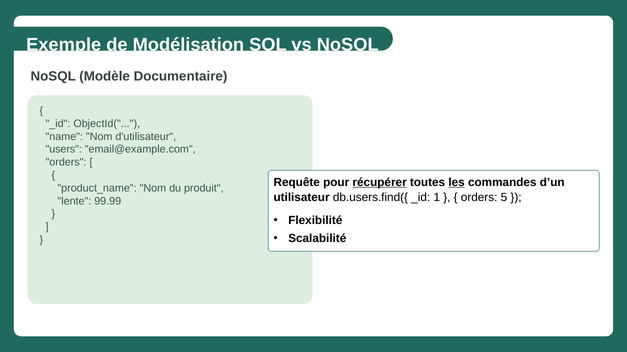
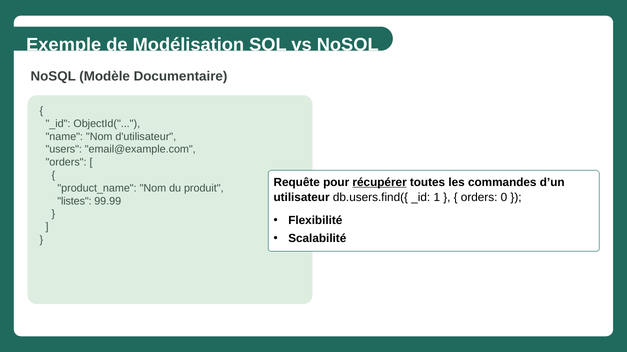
les underline: present -> none (457, 183)
5: 5 -> 0 (504, 198)
lente: lente -> listes (74, 201)
